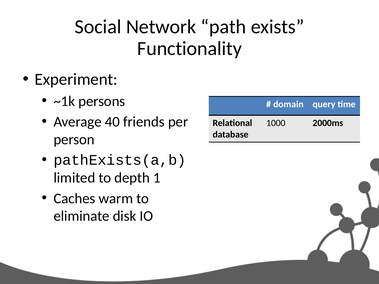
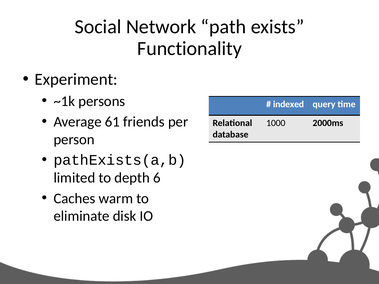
domain: domain -> indexed (288, 104)
40: 40 -> 61 (112, 122)
1: 1 -> 6 (157, 178)
